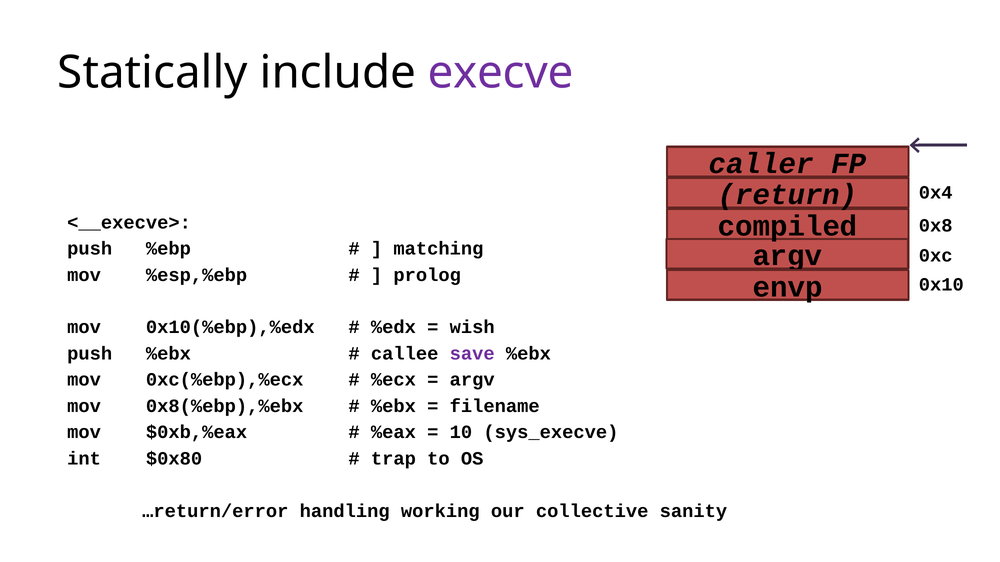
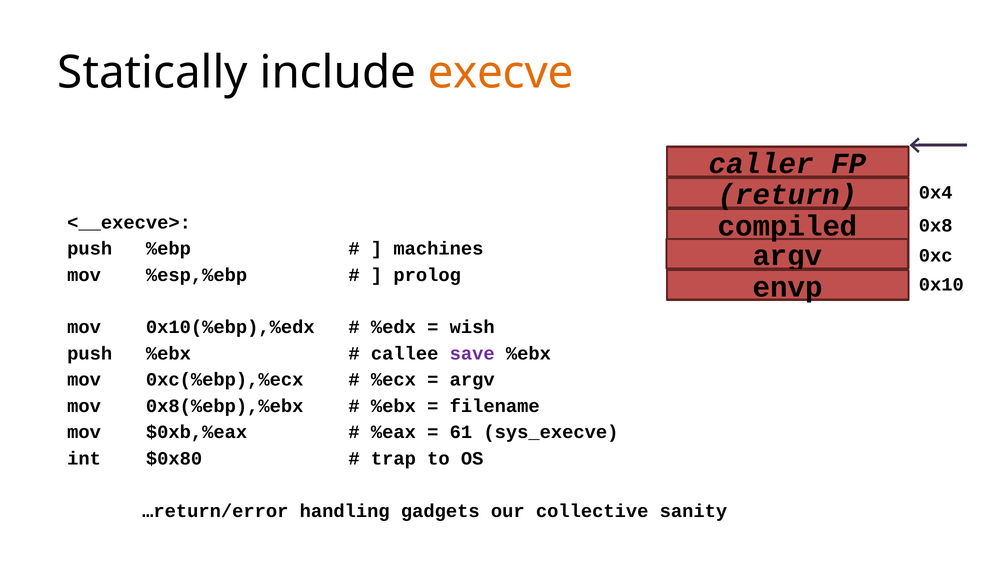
execve colour: purple -> orange (501, 73)
matching: matching -> machines (438, 249)
10: 10 -> 61 (461, 433)
working: working -> gadgets (440, 511)
